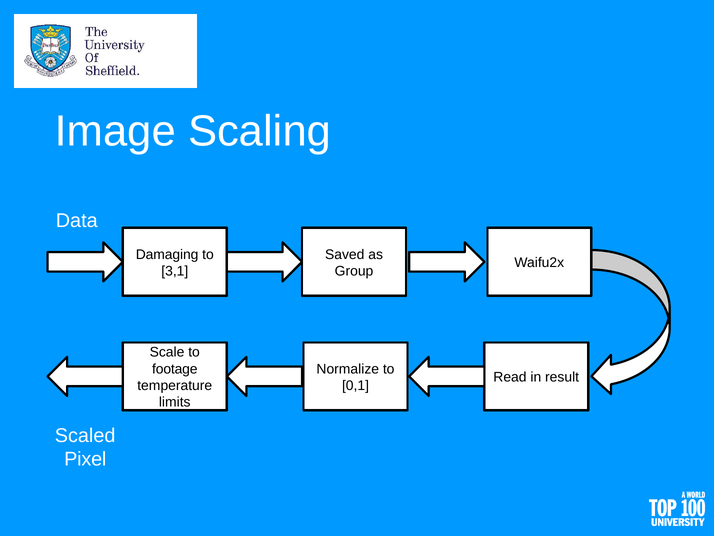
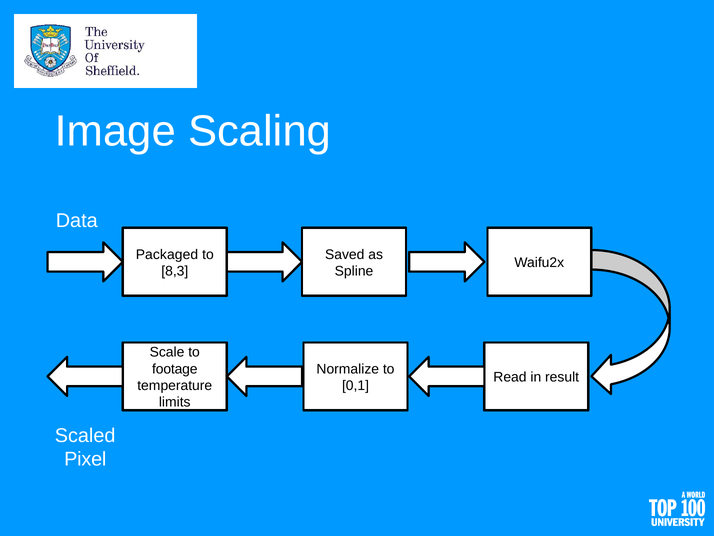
Damaging: Damaging -> Packaged (167, 254)
3,1: 3,1 -> 8,3 (175, 271)
Group: Group -> Spline (354, 271)
